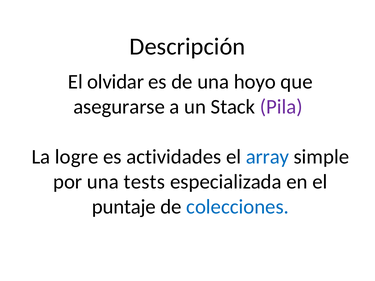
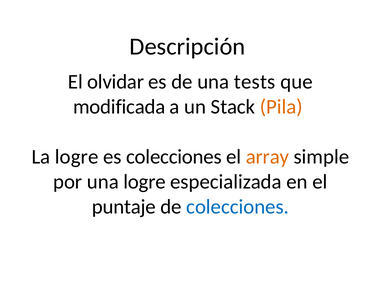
hoyo: hoyo -> tests (255, 82)
asegurarse: asegurarse -> modificada (119, 107)
Pila colour: purple -> orange (281, 107)
es actividades: actividades -> colecciones (174, 157)
array colour: blue -> orange (267, 157)
una tests: tests -> logre (145, 182)
